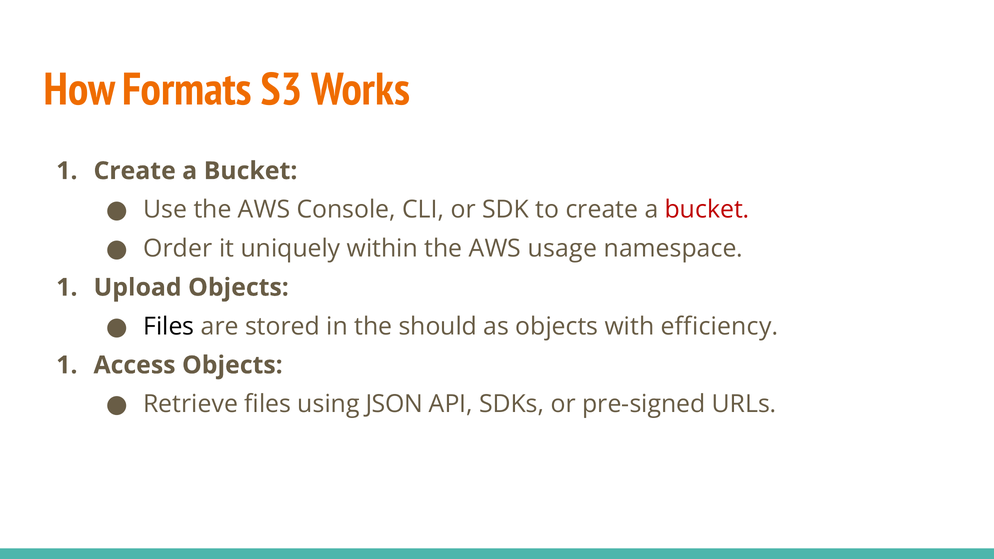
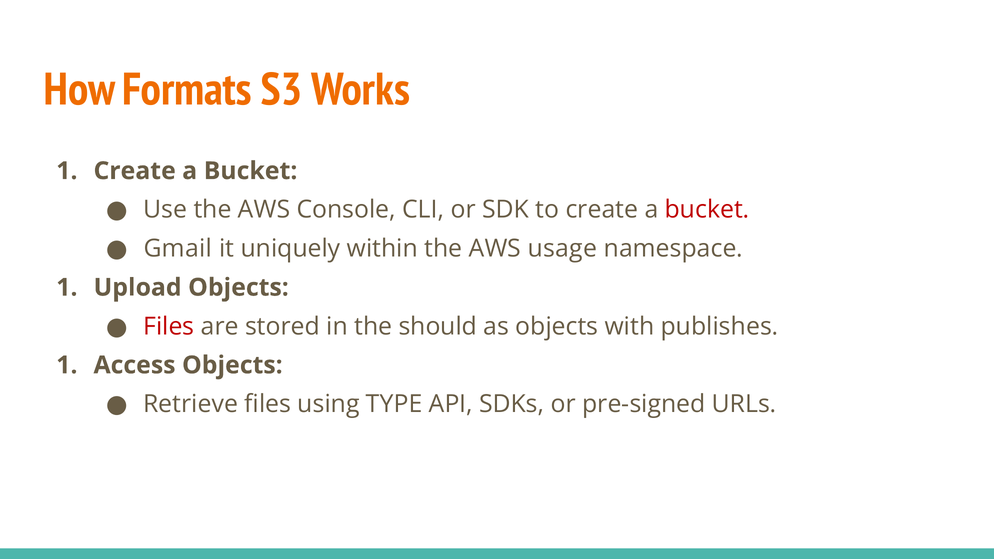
Order: Order -> Gmail (178, 249)
Files colour: black -> red (169, 326)
efficiency: efficiency -> publishes (720, 326)
JSON: JSON -> TYPE (394, 404)
